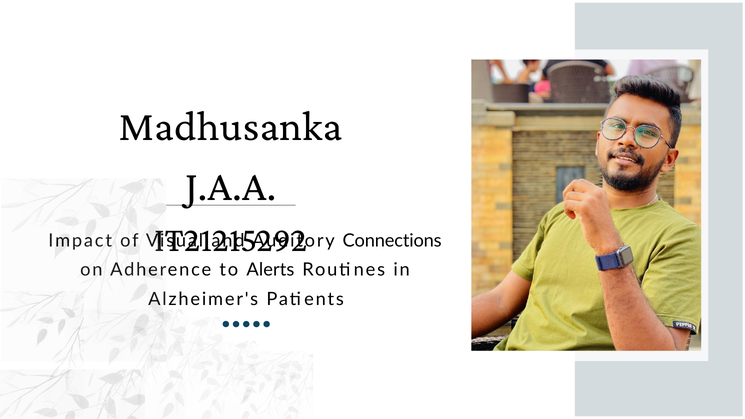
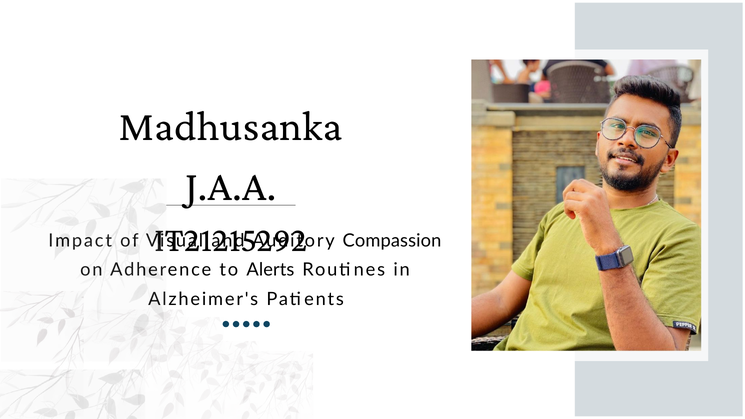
Connections: Connections -> Compassion (392, 241)
